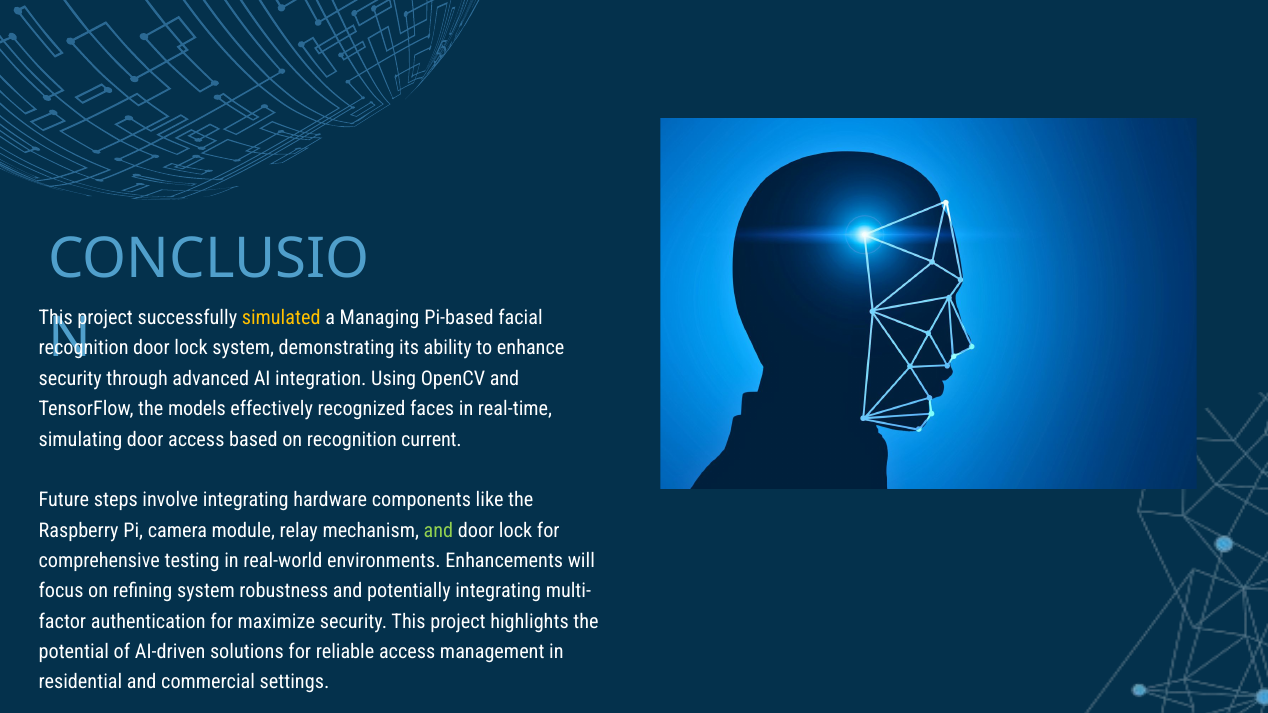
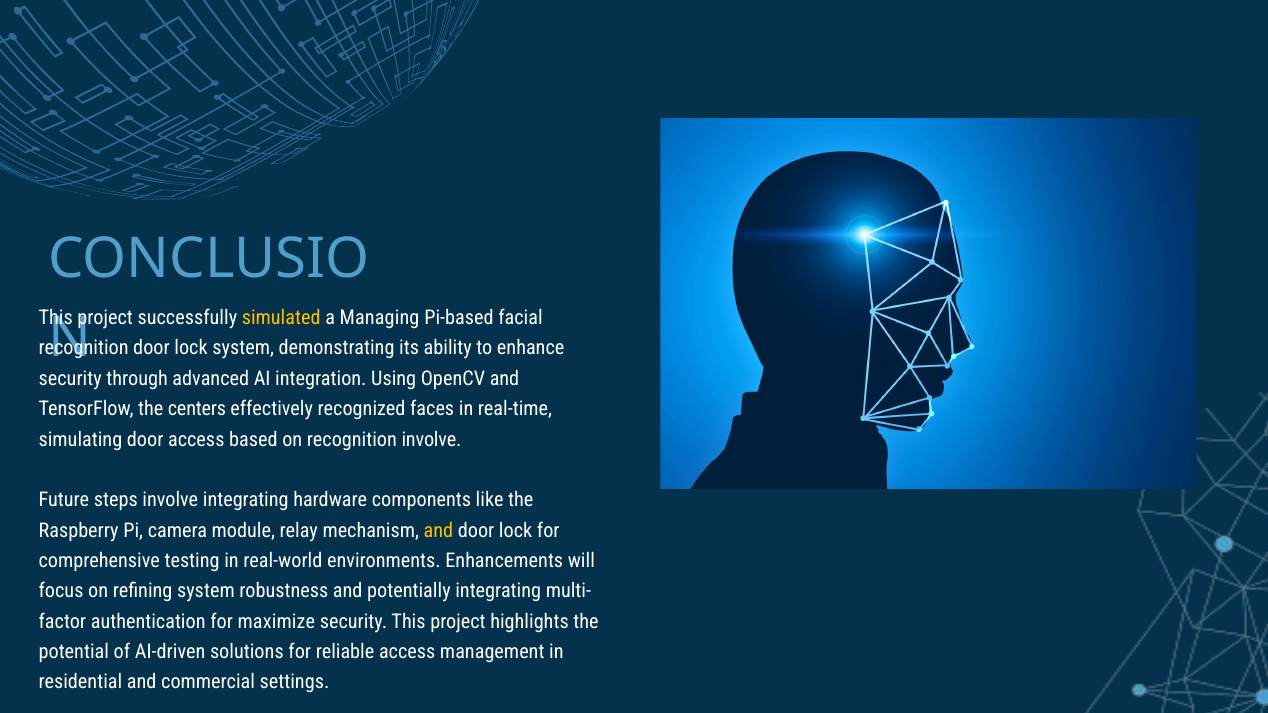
models: models -> centers (197, 409)
recognition current: current -> involve (432, 439)
and colour: light green -> yellow (438, 531)
